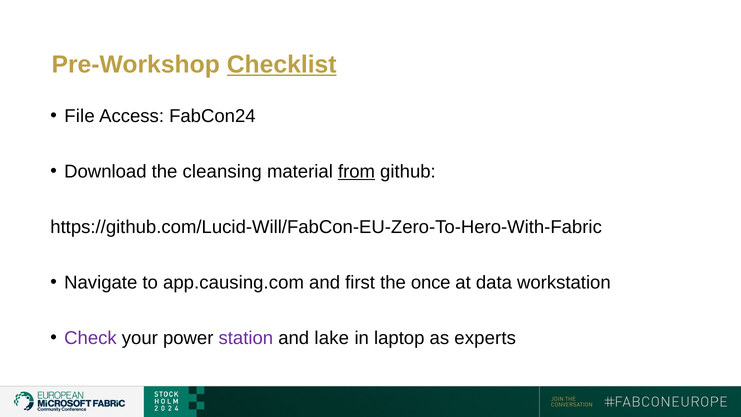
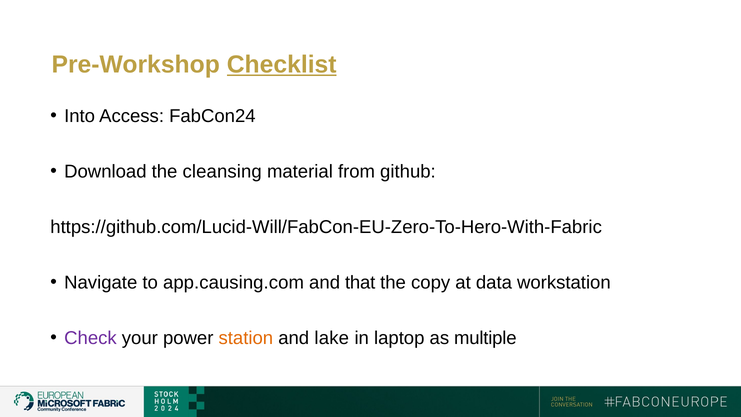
File: File -> Into (80, 116)
from underline: present -> none (357, 171)
first: first -> that (360, 282)
once: once -> copy (431, 282)
station colour: purple -> orange (246, 338)
experts: experts -> multiple (485, 338)
